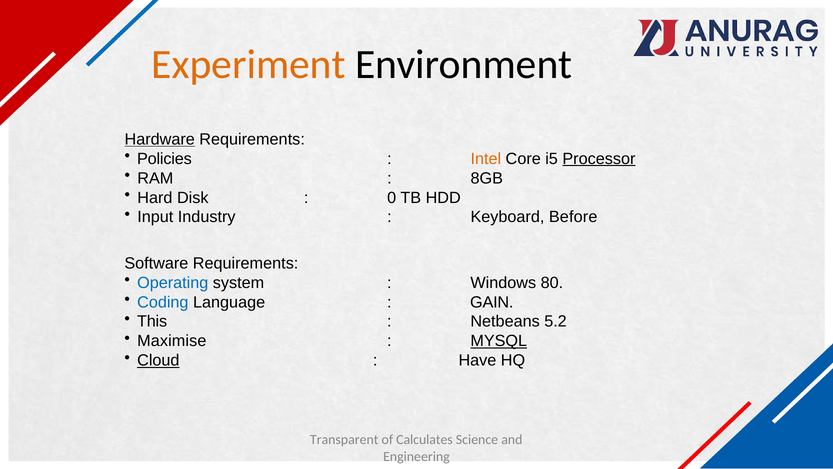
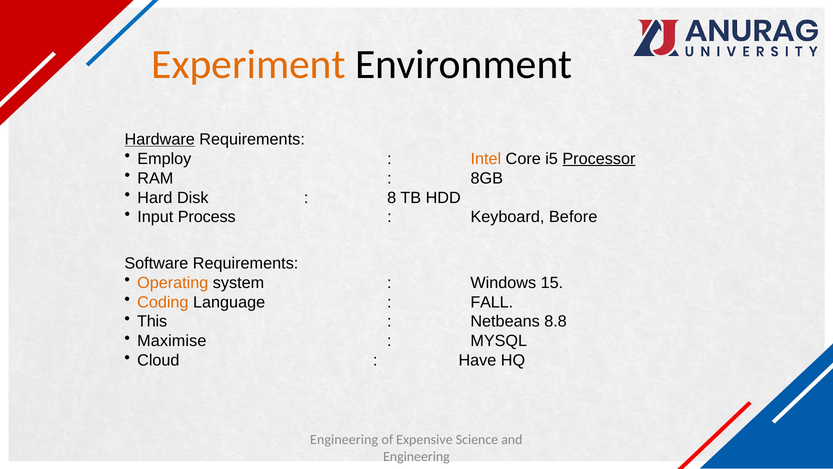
Policies: Policies -> Employ (164, 159)
0: 0 -> 8 (392, 197)
Industry: Industry -> Process (207, 217)
Operating colour: blue -> orange (173, 282)
80: 80 -> 15 (552, 282)
Coding colour: blue -> orange (163, 302)
GAIN: GAIN -> FALL (492, 302)
5.2: 5.2 -> 8.8 (556, 321)
MYSQL underline: present -> none (499, 341)
Cloud underline: present -> none (158, 360)
Transparent: Transparent -> Engineering (344, 439)
Calculates: Calculates -> Expensive (424, 439)
